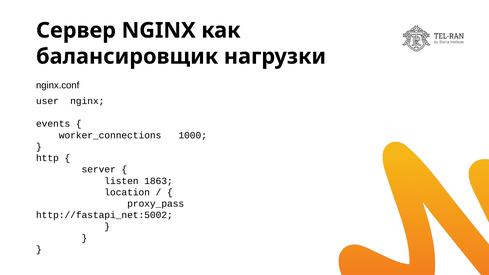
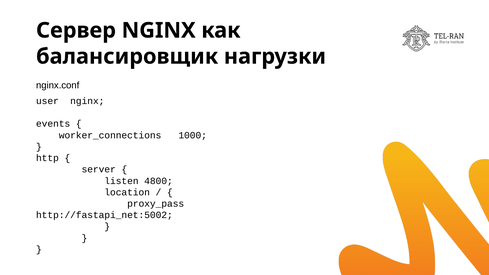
1863: 1863 -> 4800 (159, 181)
